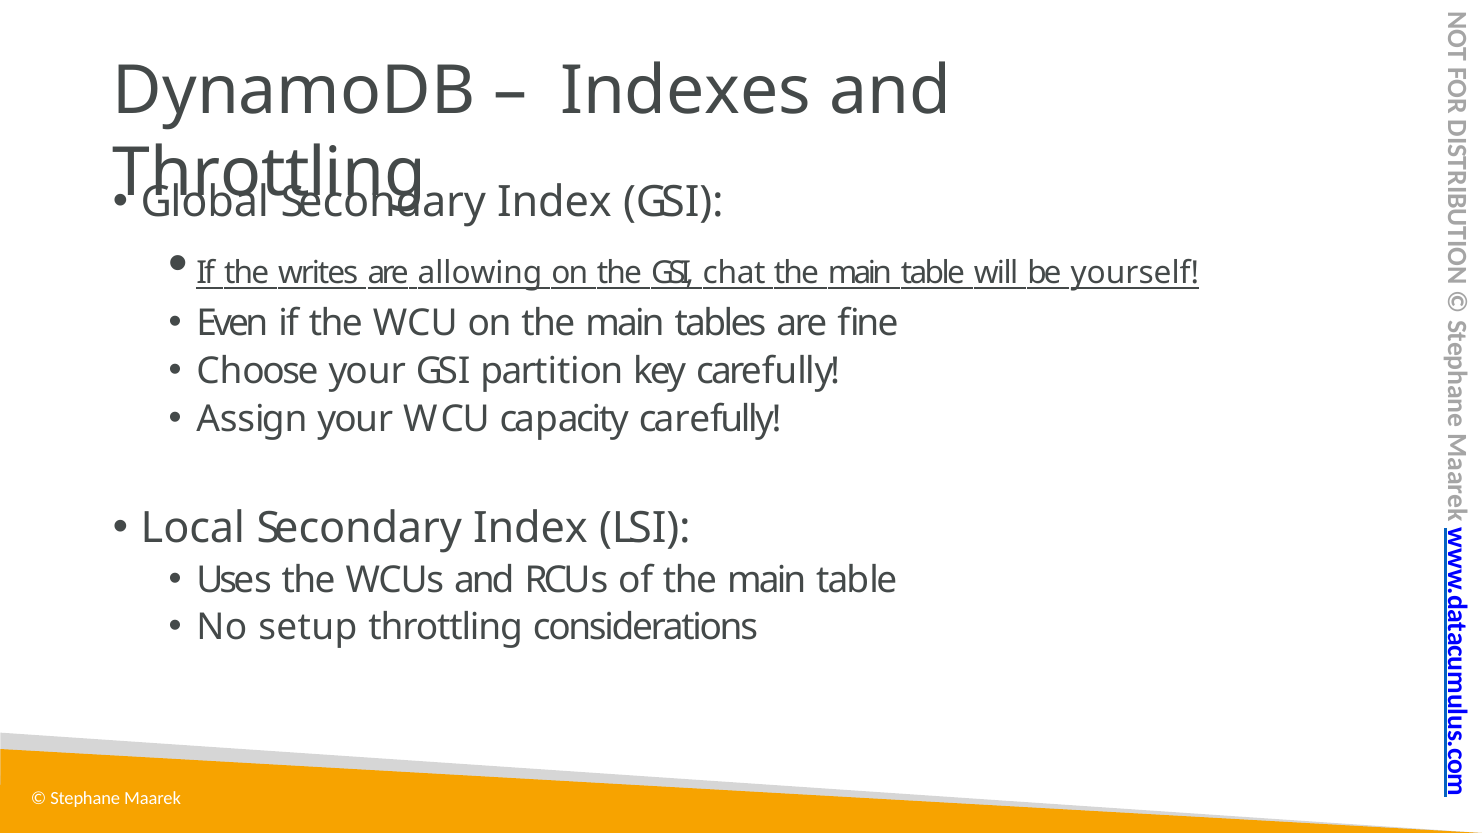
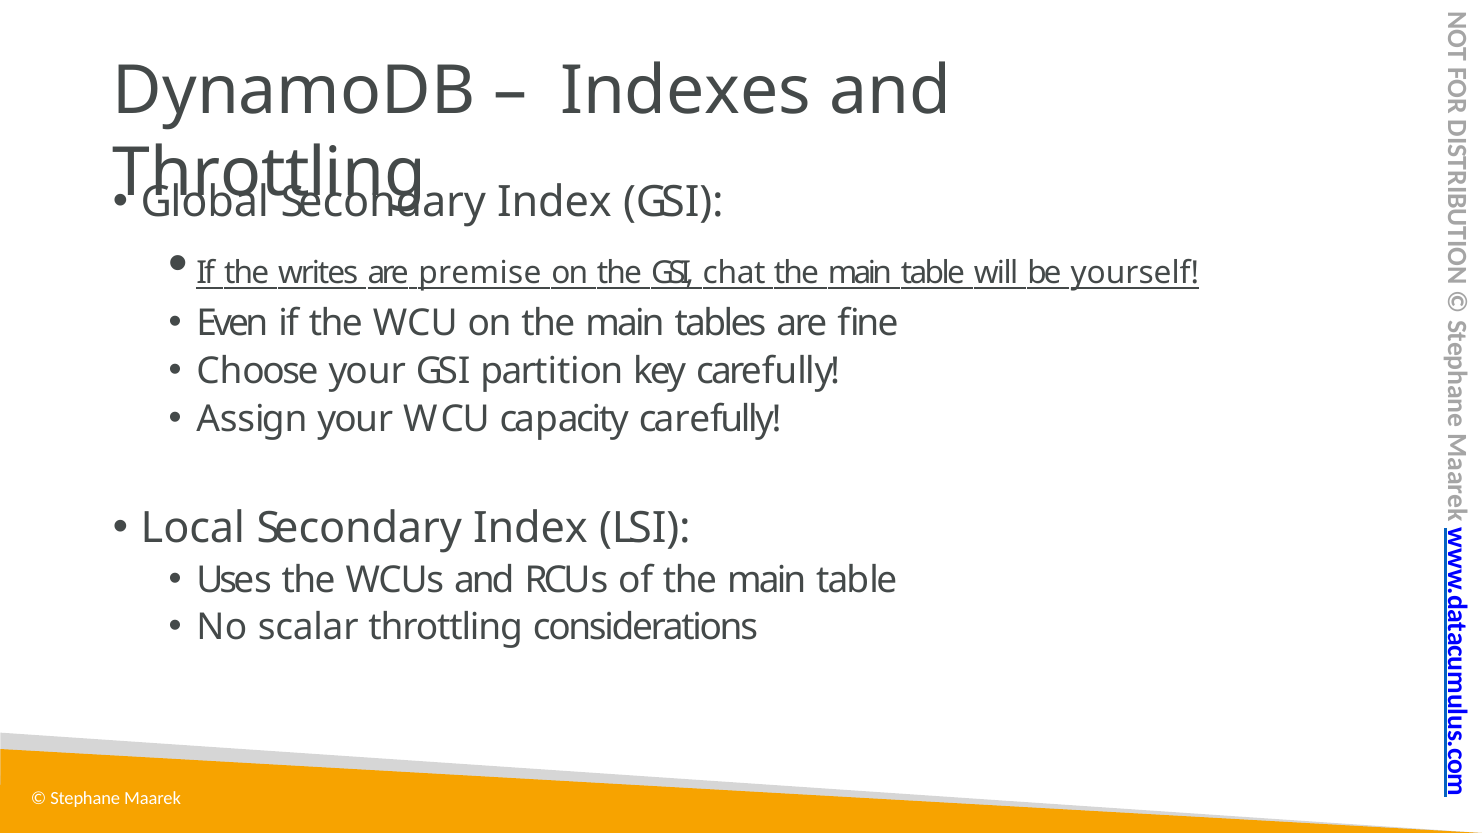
allowing: allowing -> premise (480, 274)
setup: setup -> scalar (308, 628)
